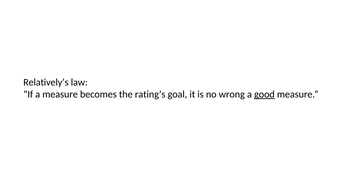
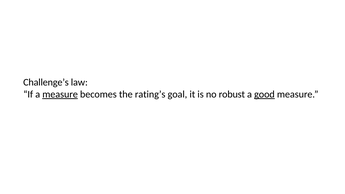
Relatively’s: Relatively’s -> Challenge’s (46, 82)
measure underline: none -> present (60, 94)
wrong: wrong -> robust (232, 94)
